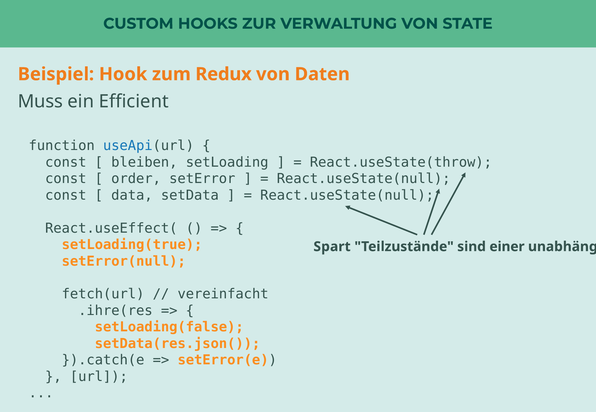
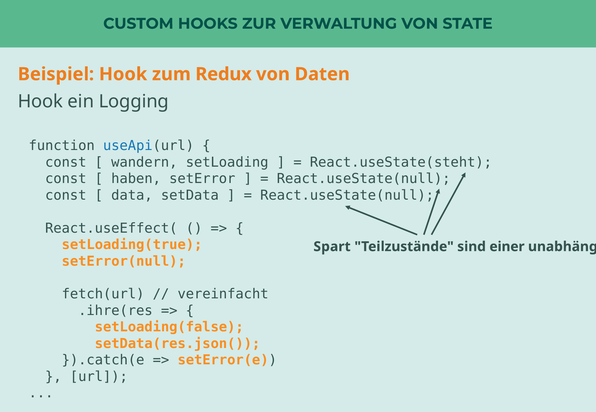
Muss: Muss -> Hook (40, 102)
Efficient: Efficient -> Logging (134, 102)
bleiben: bleiben -> wandern (144, 163)
React.useState(throw: React.useState(throw -> React.useState(steht (401, 163)
order: order -> haben (136, 179)
